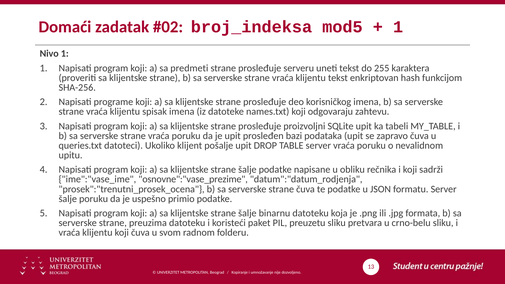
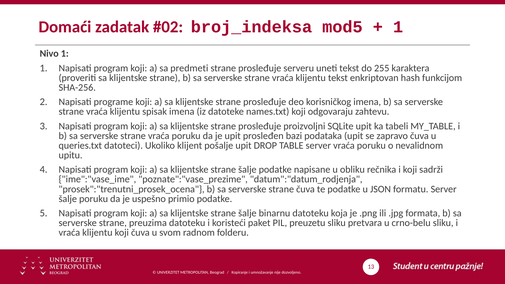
osnovne":"vase_prezime: osnovne":"vase_prezime -> poznate":"vase_prezime (193, 179)
